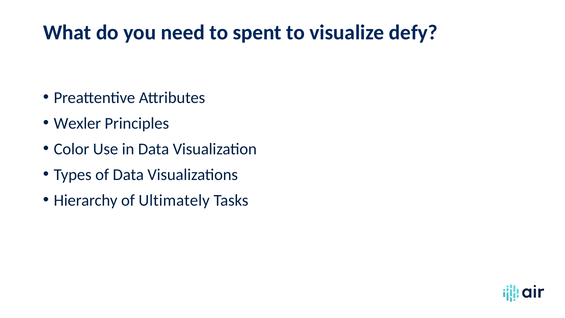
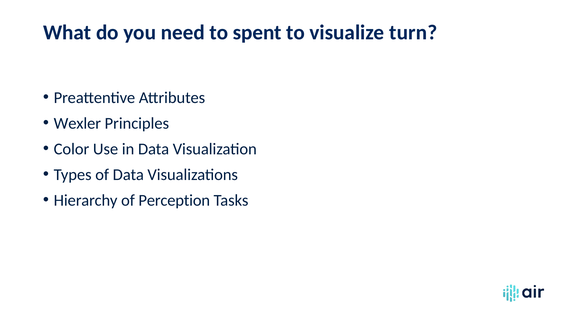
defy: defy -> turn (413, 32)
Ultimately: Ultimately -> Perception (174, 200)
